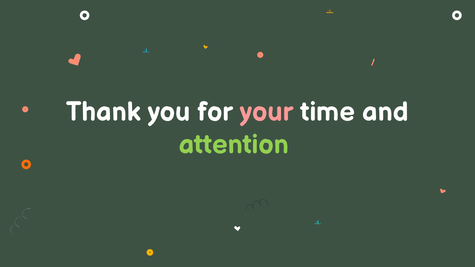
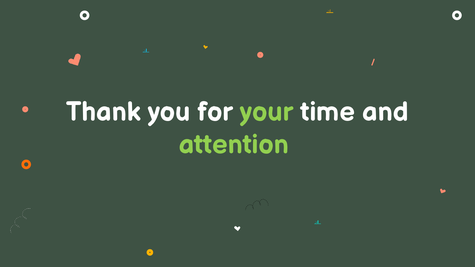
your colour: pink -> light green (267, 112)
